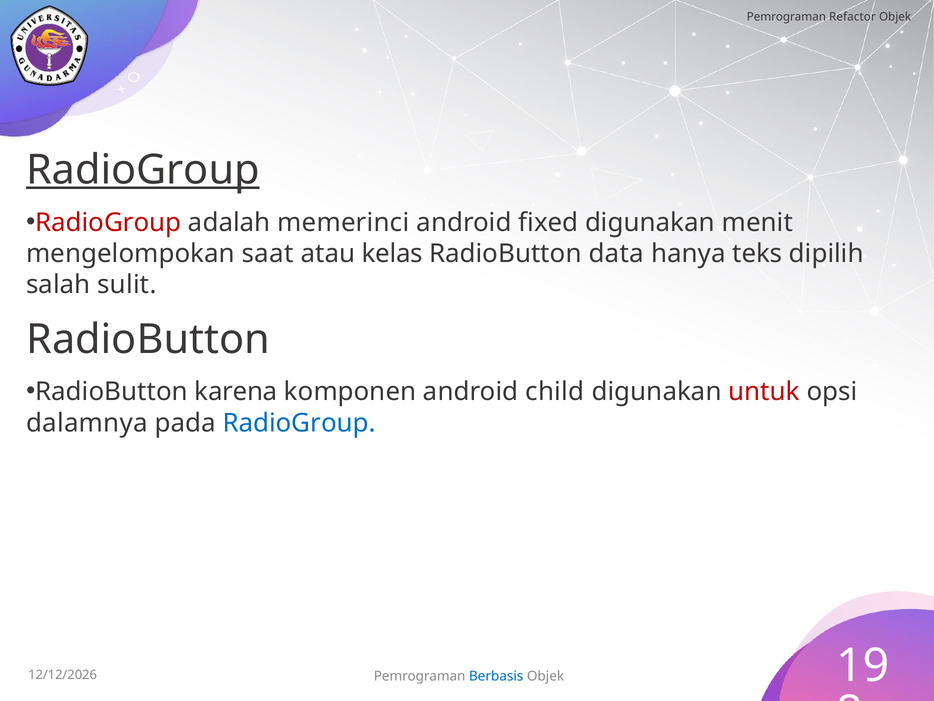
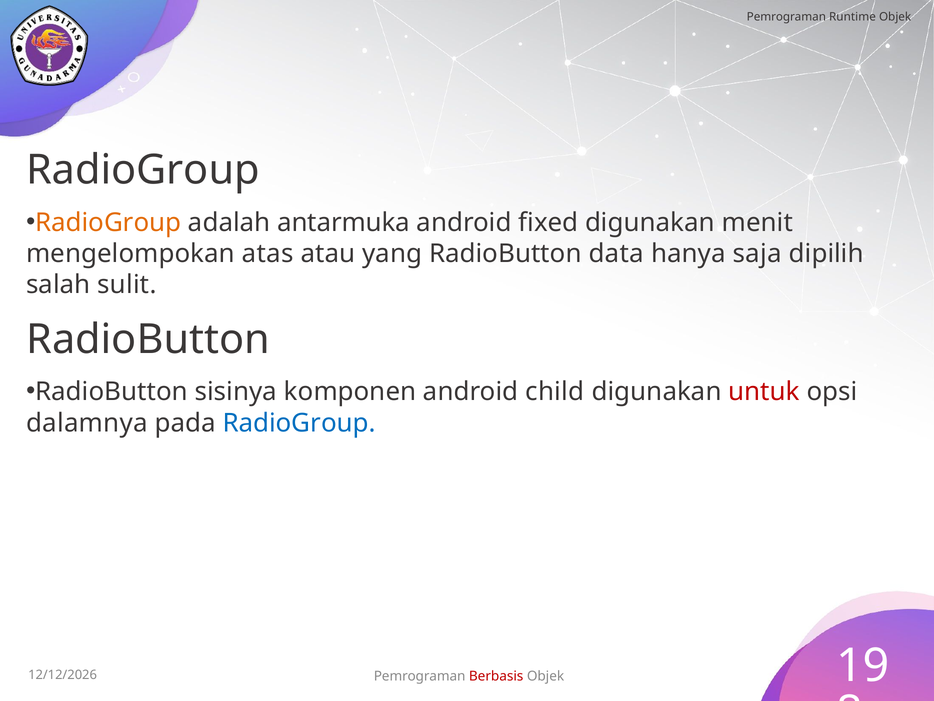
Refactor: Refactor -> Runtime (852, 17)
RadioGroup underline: present -> none (143, 170)
RadioGroup colour: red -> orange (108, 222)
memerinci: memerinci -> antarmuka (343, 222)
saat: saat -> atas (268, 254)
kelas: kelas -> yang (392, 254)
teks: teks -> saja (757, 254)
karena: karena -> sisinya (236, 392)
Berbasis colour: blue -> red (496, 676)
